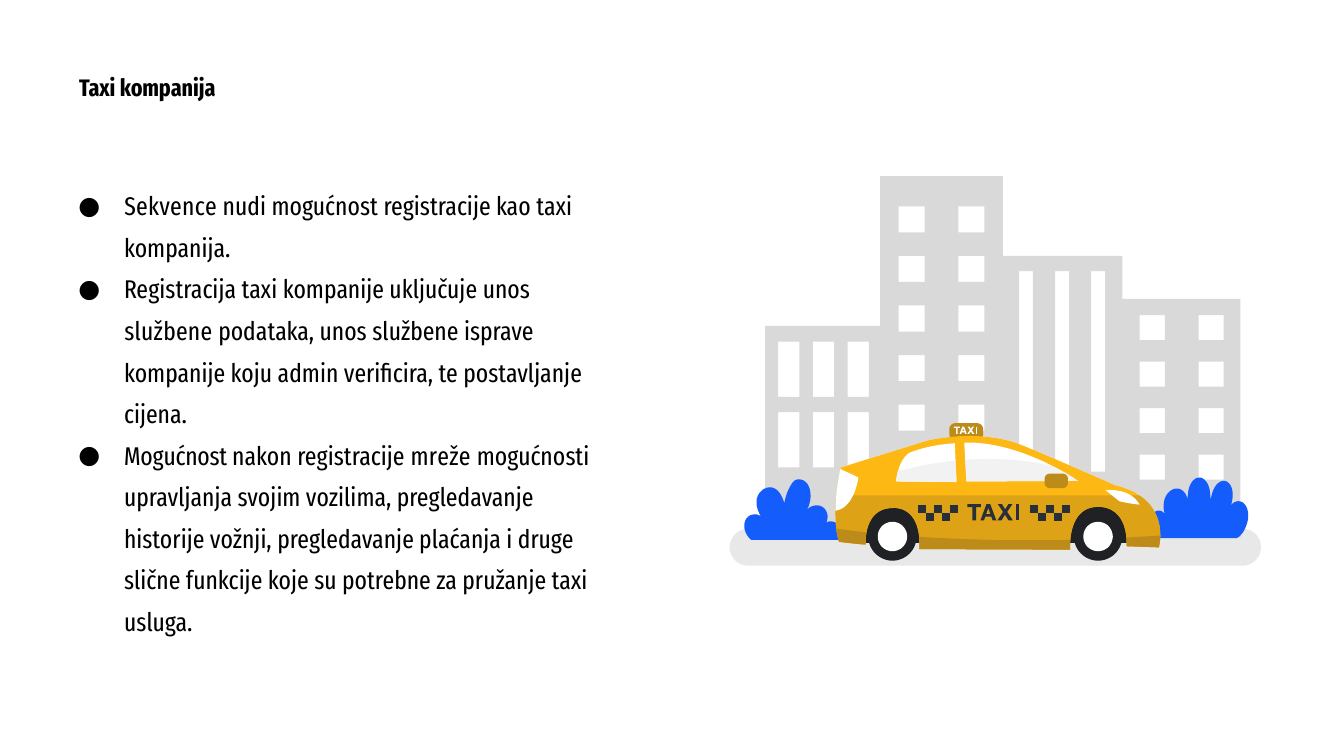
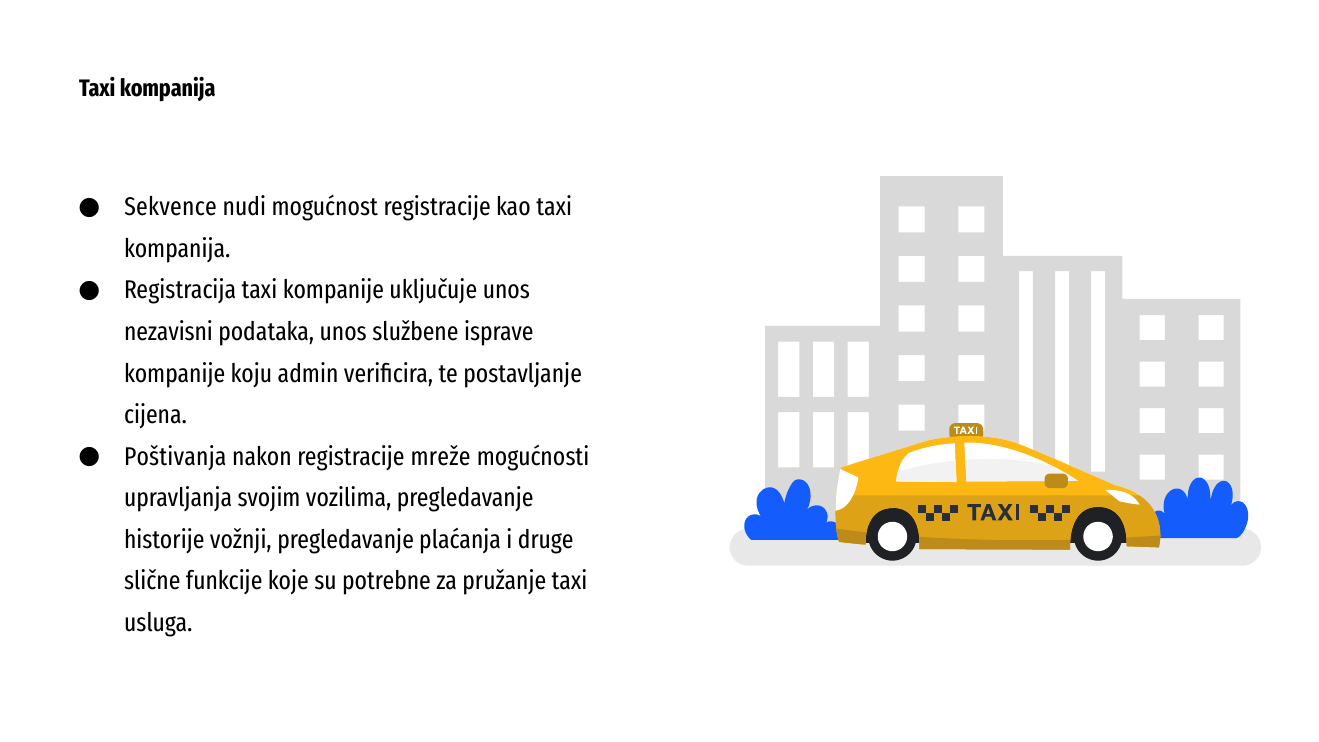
službene: službene -> nezavisni (168, 332)
Mogućnost: Mogućnost -> Poštivanja (175, 457)
